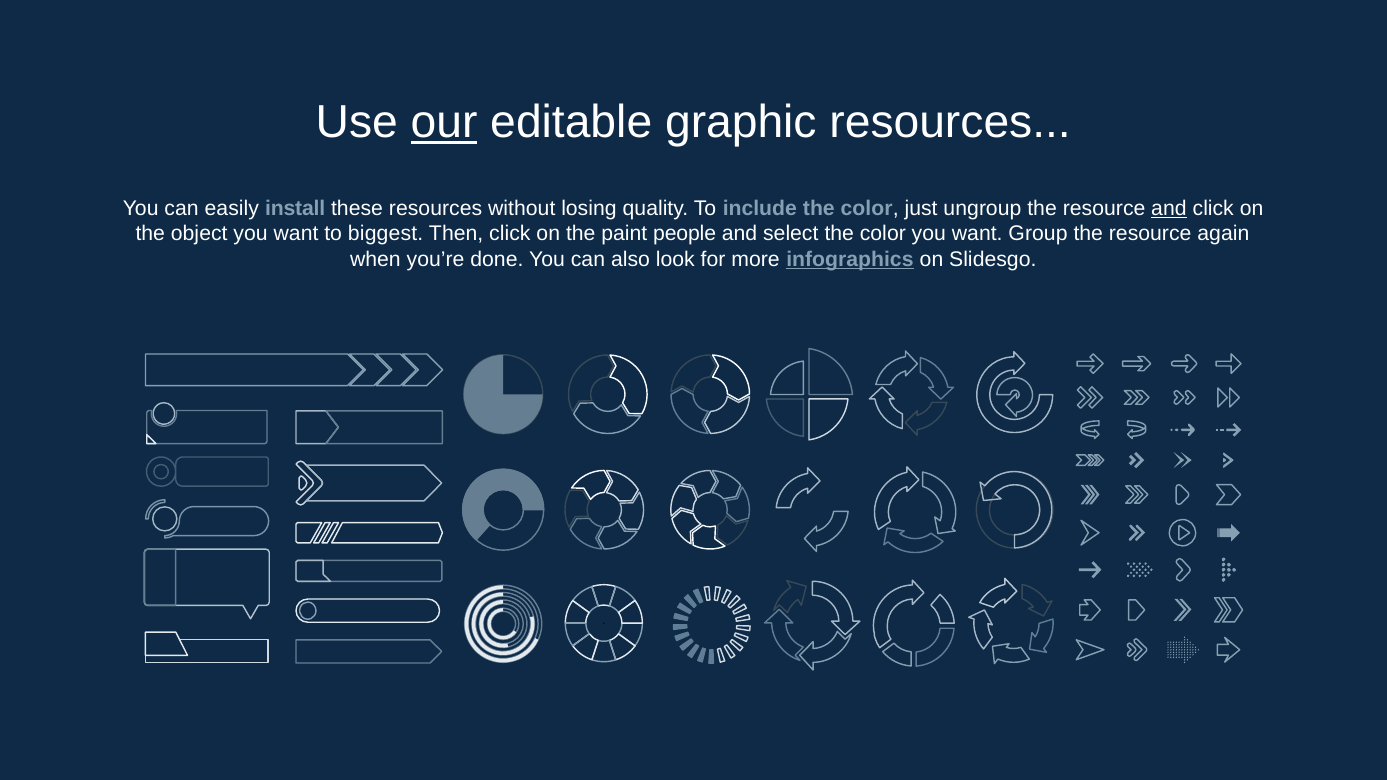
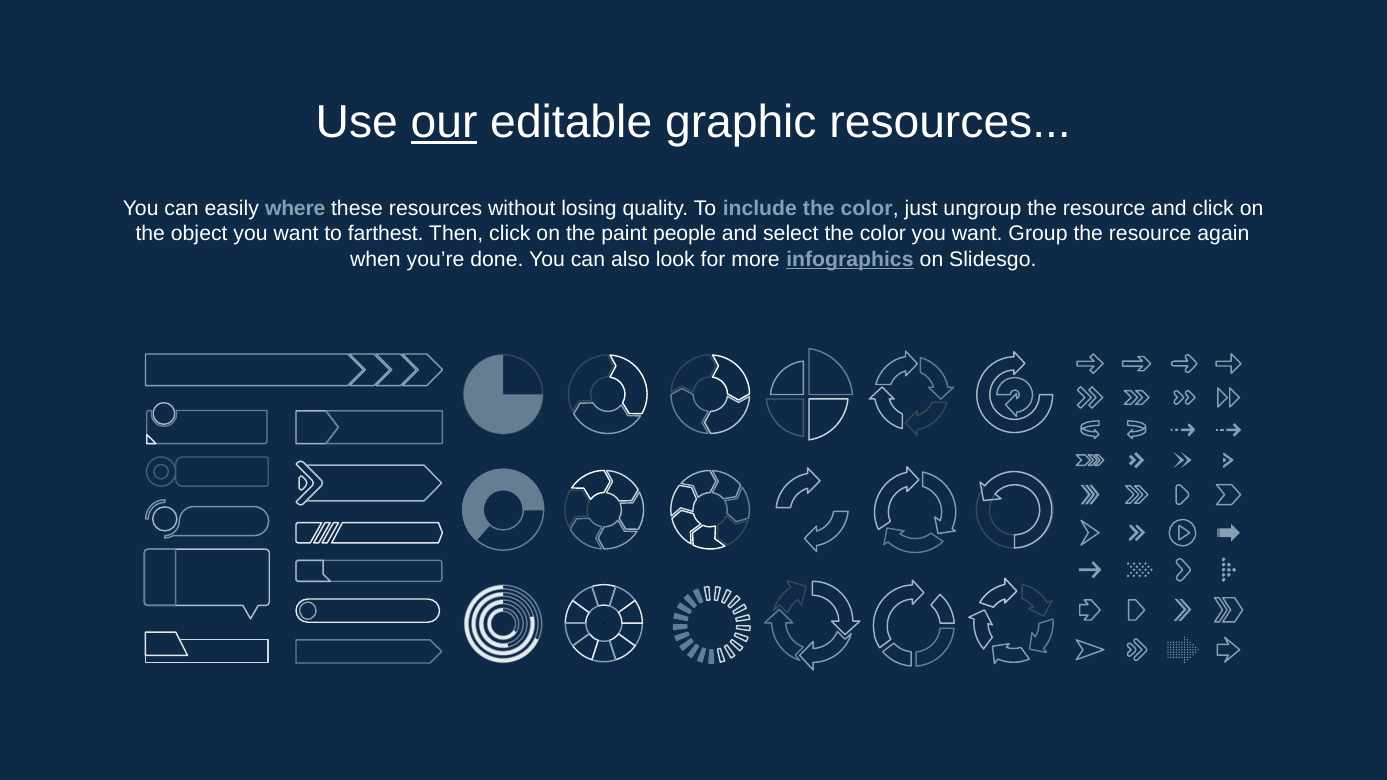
install: install -> where (295, 208)
and underline: present -> none (1169, 208)
biggest: biggest -> farthest (386, 234)
